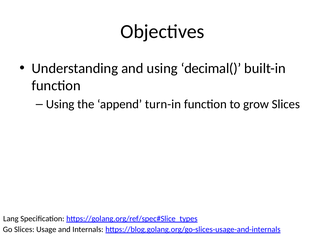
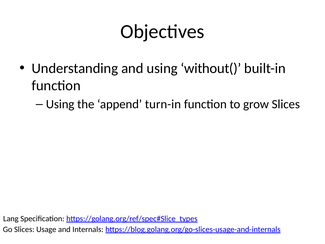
decimal(: decimal( -> without( (211, 68)
